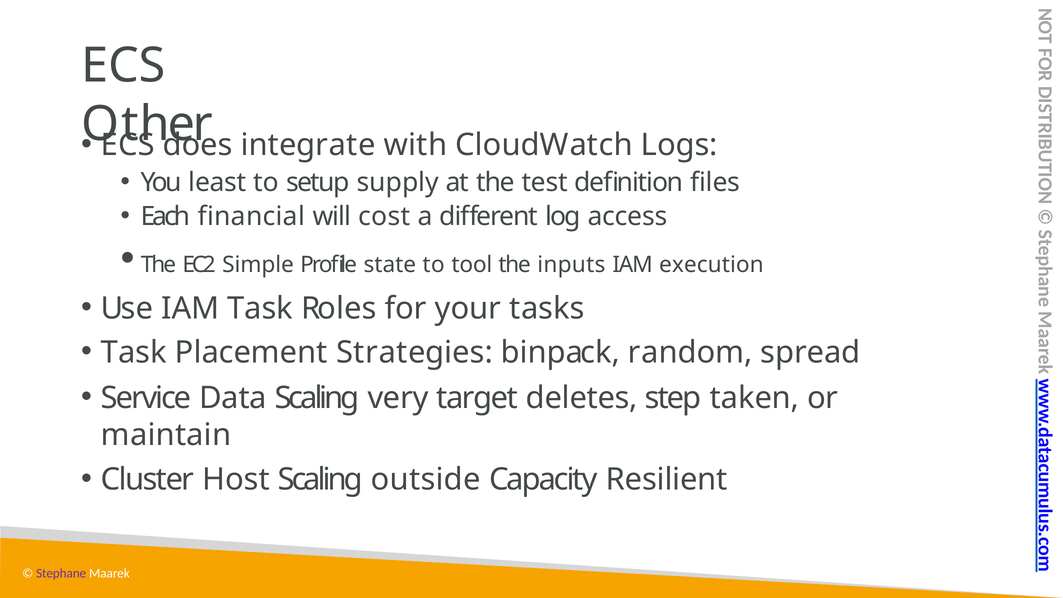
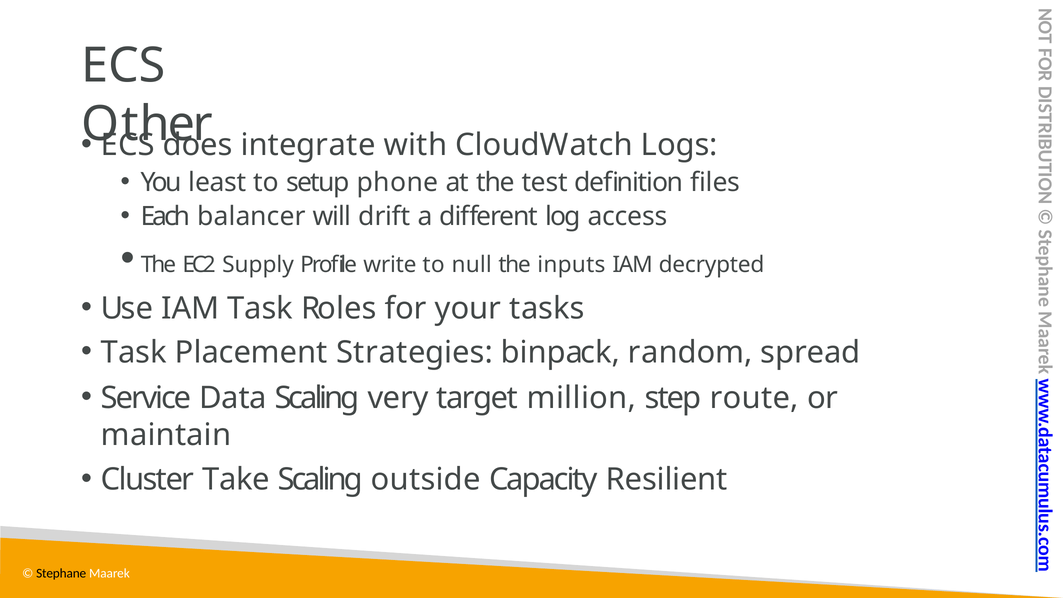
supply: supply -> phone (398, 182)
financial: financial -> balancer (252, 217)
cost: cost -> drift (384, 217)
Simple: Simple -> Supply (258, 265)
state: state -> write (390, 265)
tool: tool -> null (472, 265)
execution: execution -> decrypted (712, 265)
deletes: deletes -> million (582, 398)
taken: taken -> route (754, 398)
Host: Host -> Take (236, 480)
Stephane colour: purple -> black (61, 573)
